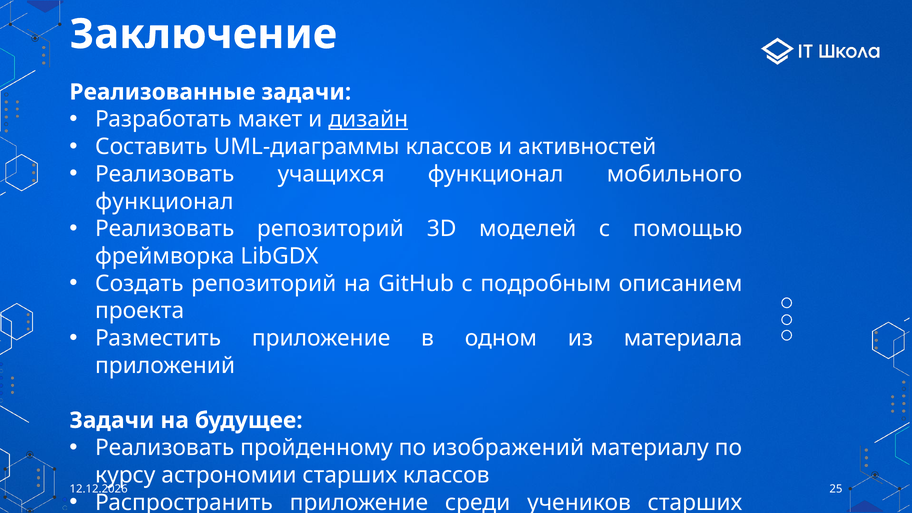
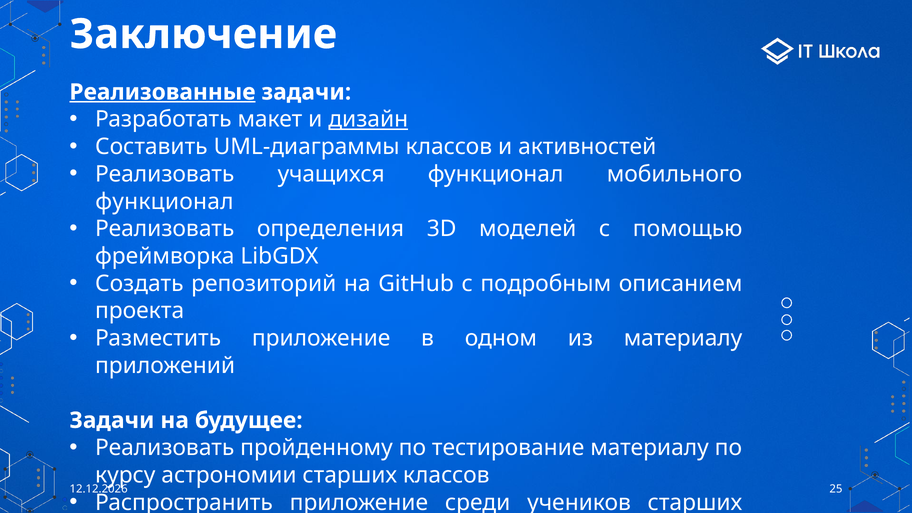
Реализованные underline: none -> present (162, 92)
Реализовать репозиторий: репозиторий -> определения (331, 229)
из материала: материала -> материалу (683, 338)
изображений: изображений -> тестирование (508, 448)
